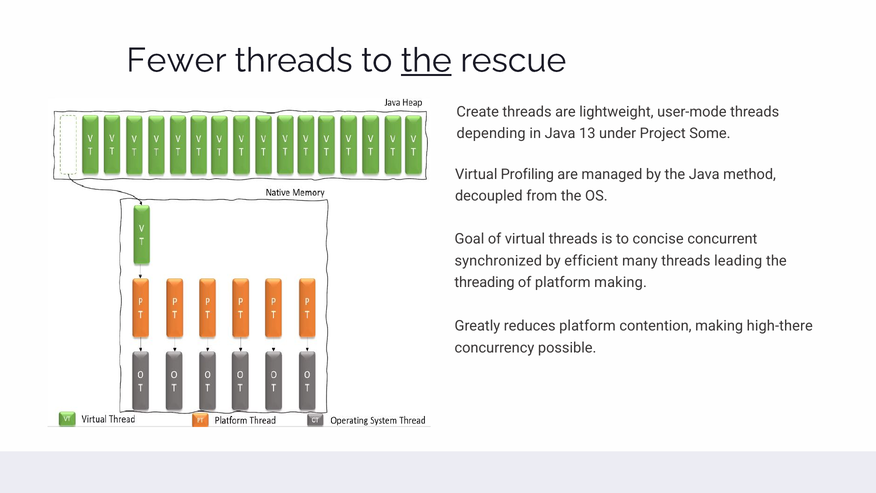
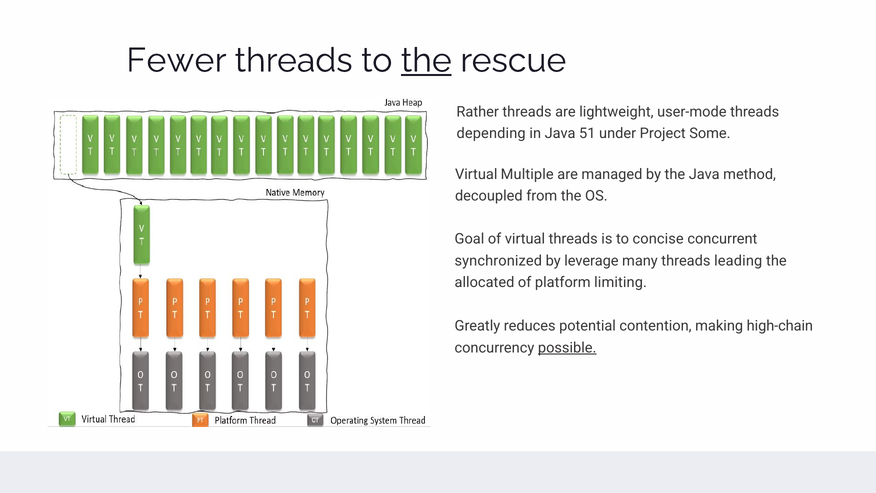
Create: Create -> Rather (478, 112)
13: 13 -> 51 (587, 133)
Profiling: Profiling -> Multiple (527, 174)
efficient: efficient -> leverage (591, 261)
threading: threading -> allocated (484, 282)
platform making: making -> limiting (621, 282)
reduces platform: platform -> potential (588, 326)
high-there: high-there -> high-chain (780, 326)
possible underline: none -> present (567, 348)
